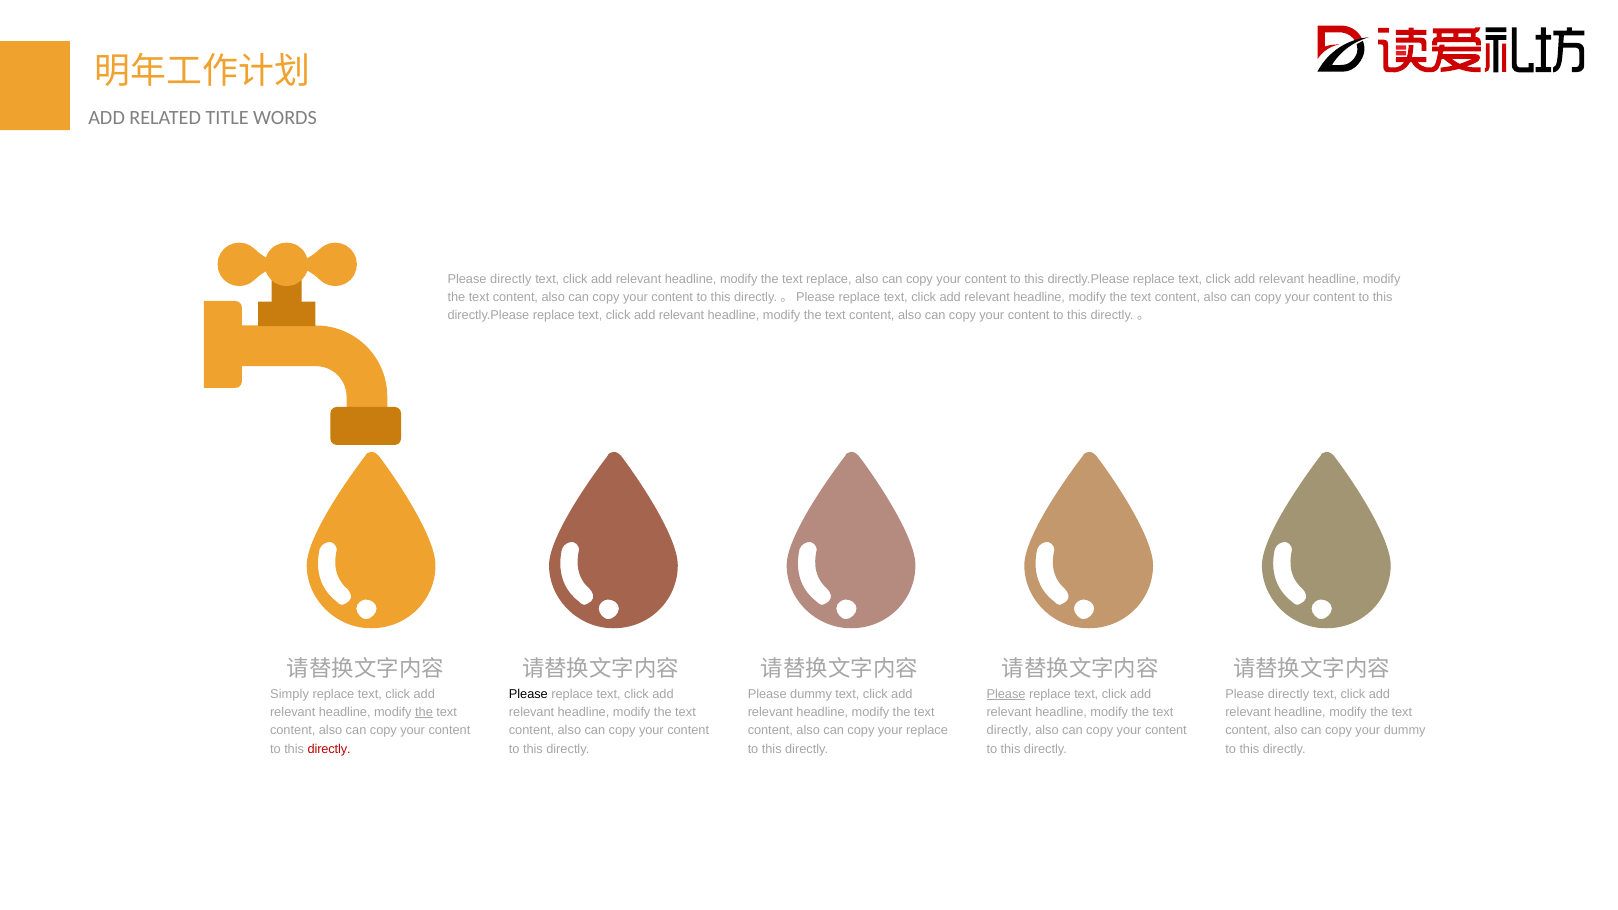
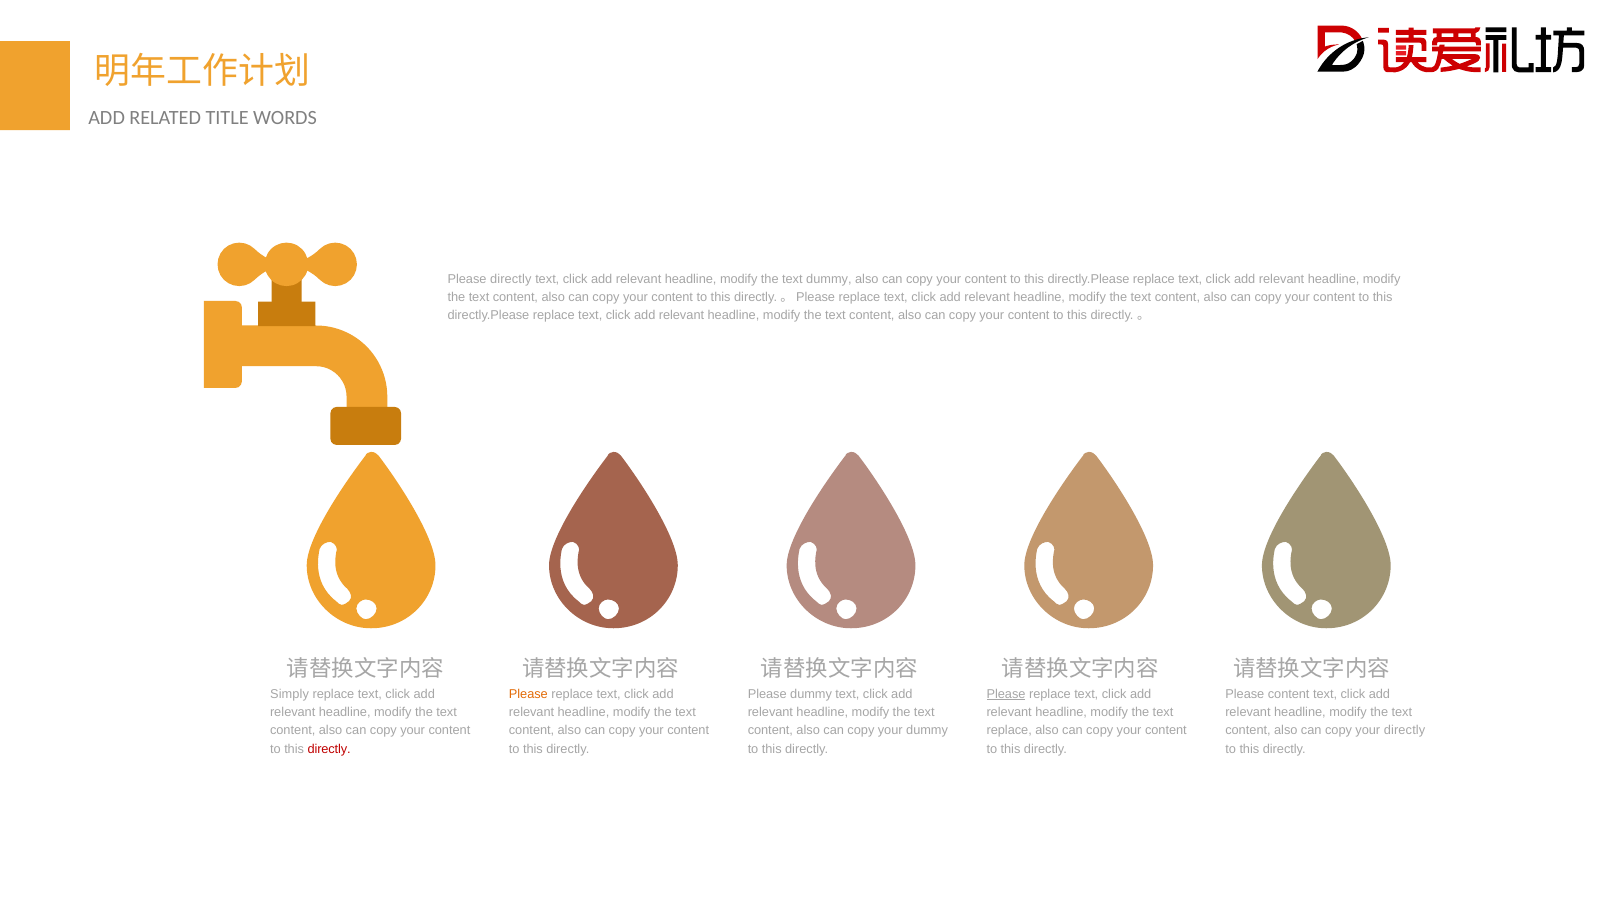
text replace: replace -> dummy (829, 279)
Please colour: black -> orange (528, 694)
directly: directly -> content (1289, 694)
the underline: present -> none (424, 712)
your replace: replace -> dummy (927, 731)
directly: directly -> replace (1009, 731)
your dummy: dummy -> directly (1405, 731)
